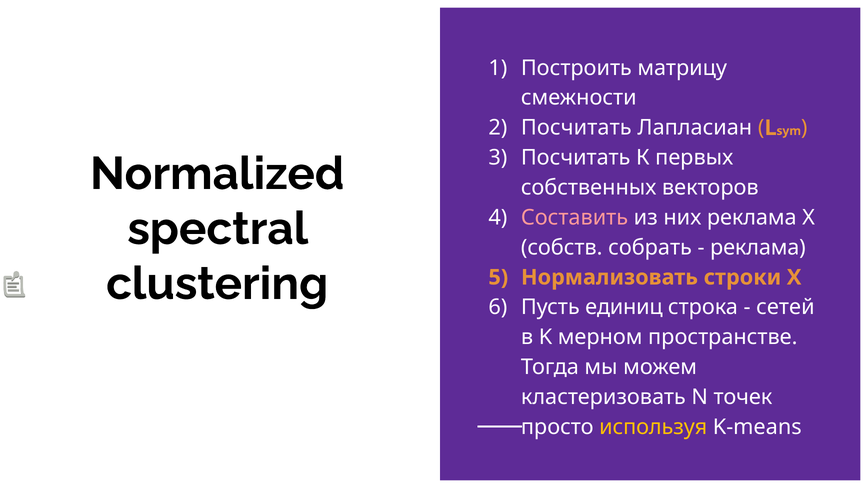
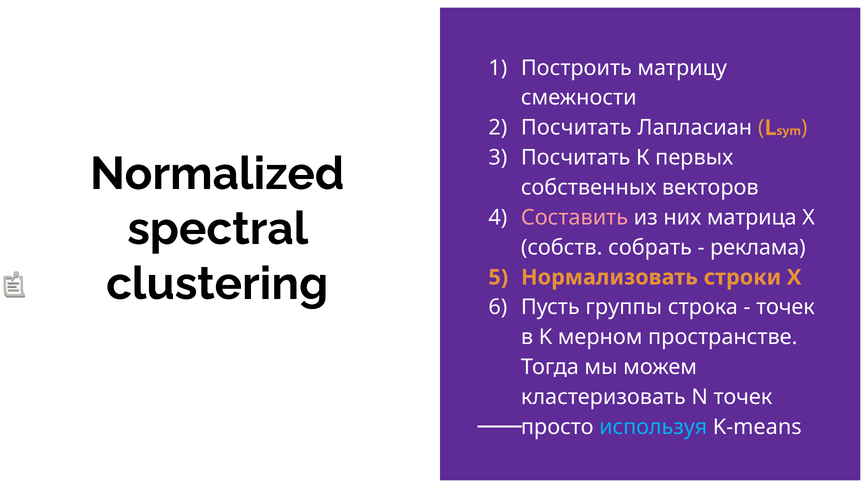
них реклама: реклама -> матрица (752, 218)
единиц: единиц -> группы (624, 307)
сетей: сетей -> точек (786, 307)
используя colour: yellow -> light blue (653, 427)
